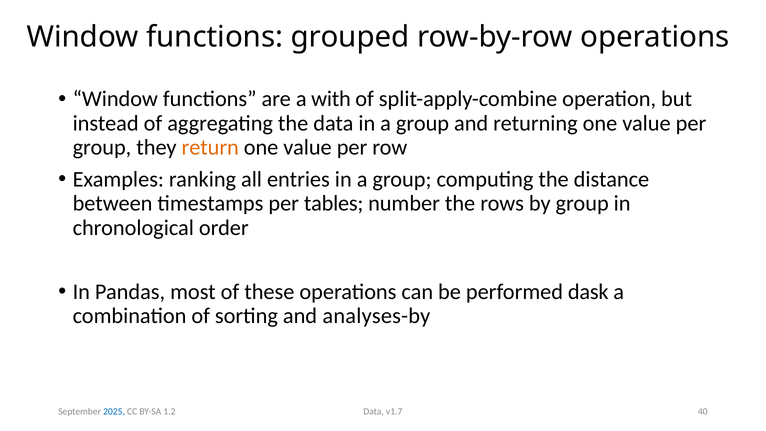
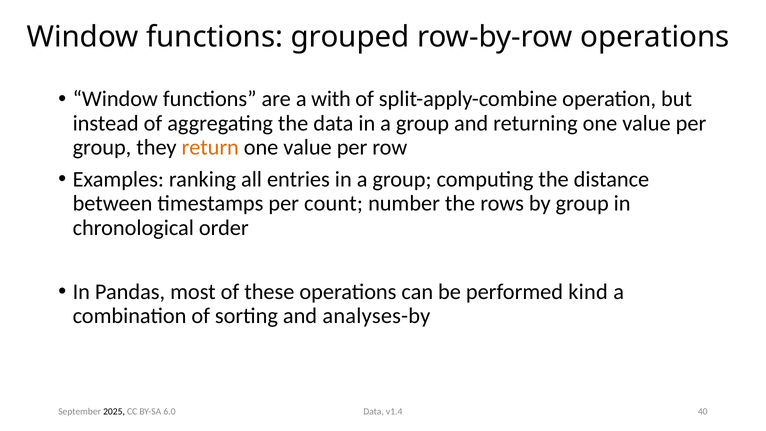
tables: tables -> count (333, 204)
dask: dask -> kind (588, 292)
v1.7: v1.7 -> v1.4 (394, 411)
2025 colour: blue -> black (114, 411)
1.2: 1.2 -> 6.0 (169, 411)
